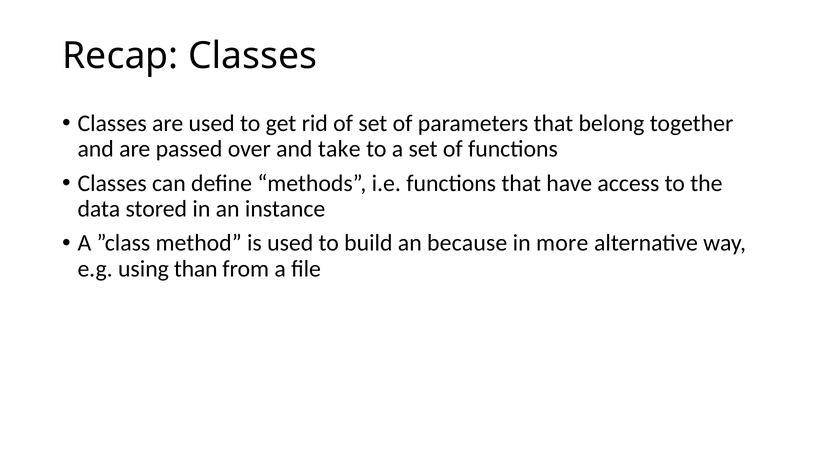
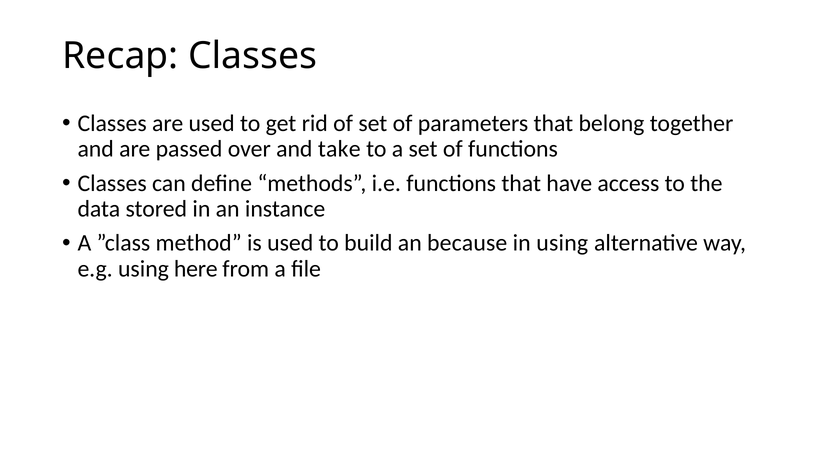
in more: more -> using (562, 243)
than: than -> here (196, 269)
